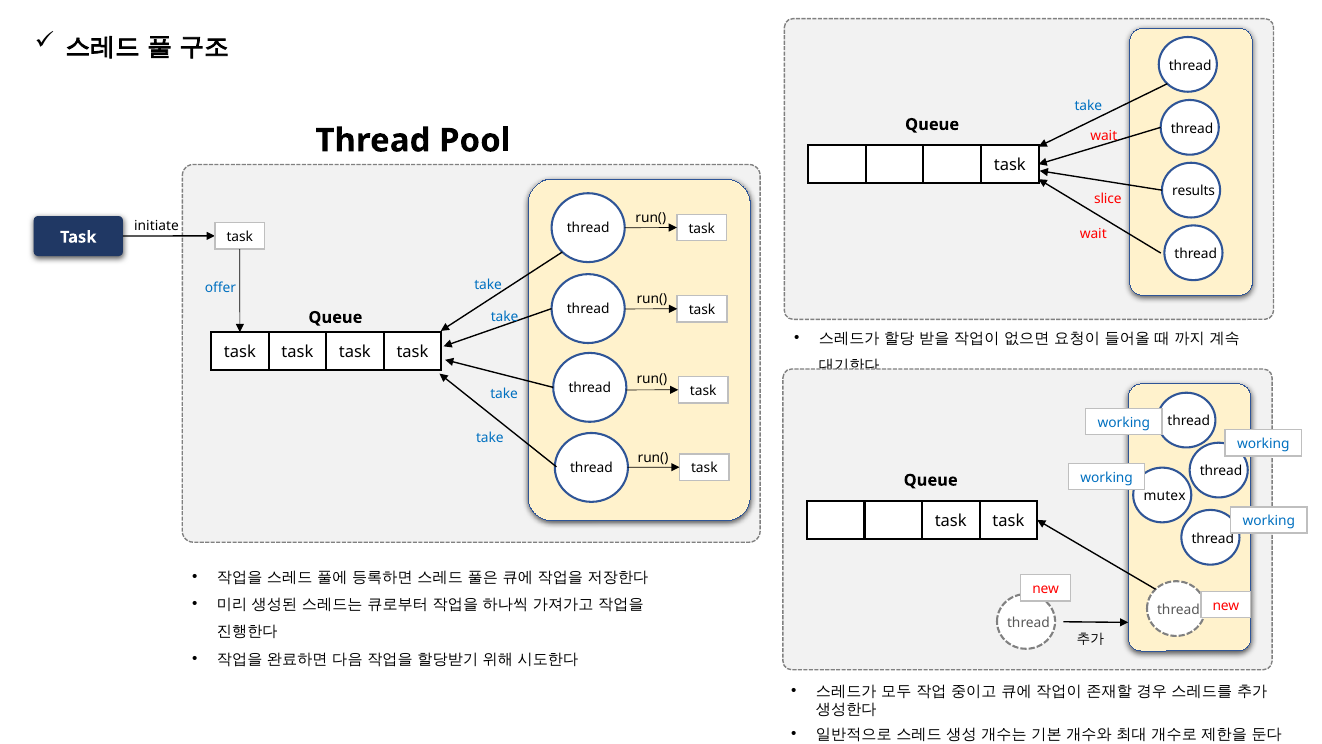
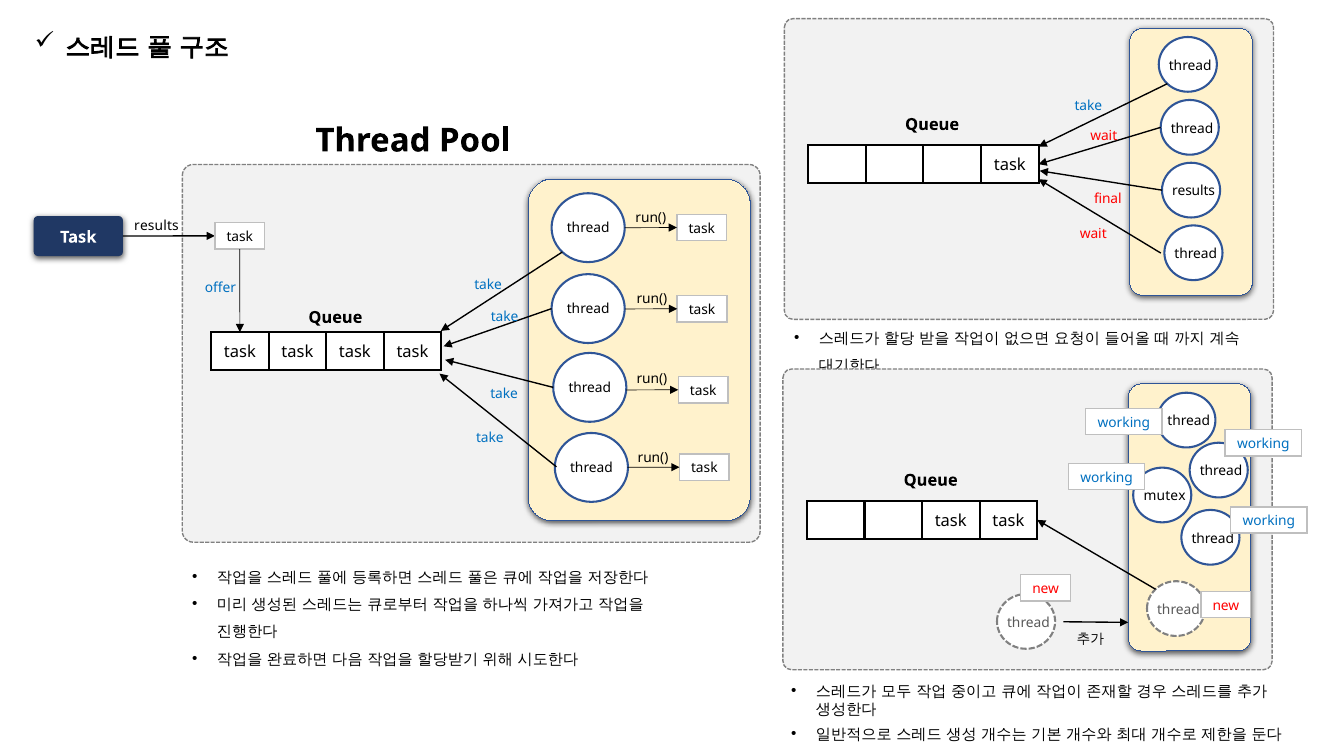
slice: slice -> final (1108, 199)
initiate: initiate -> results (156, 225)
